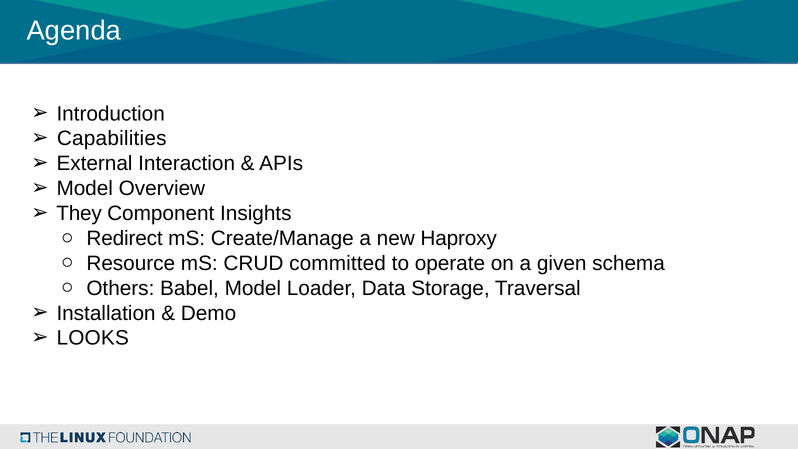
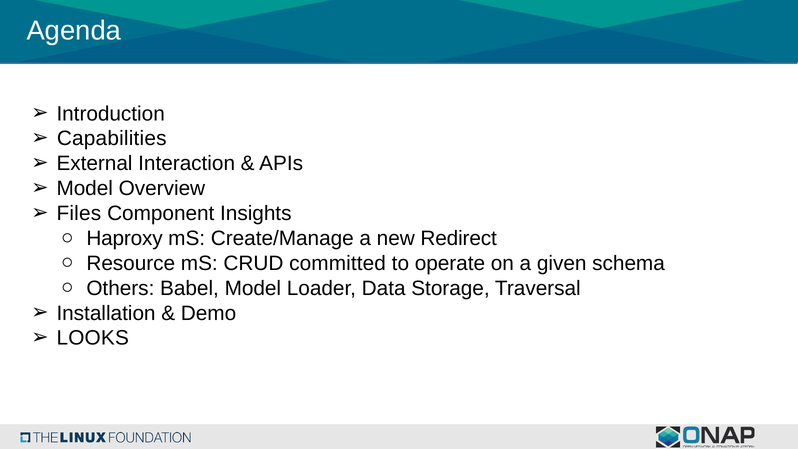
They: They -> Files (79, 213)
Redirect: Redirect -> Haproxy (125, 238)
Haproxy: Haproxy -> Redirect (459, 238)
